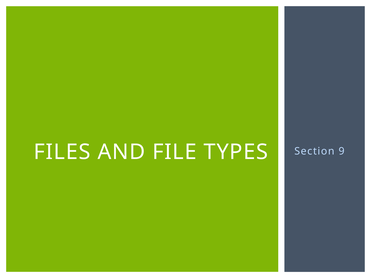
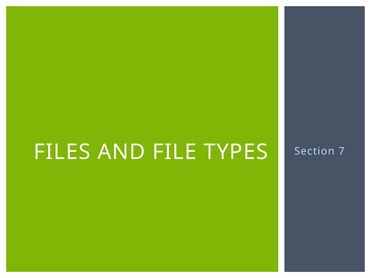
9: 9 -> 7 (342, 151)
